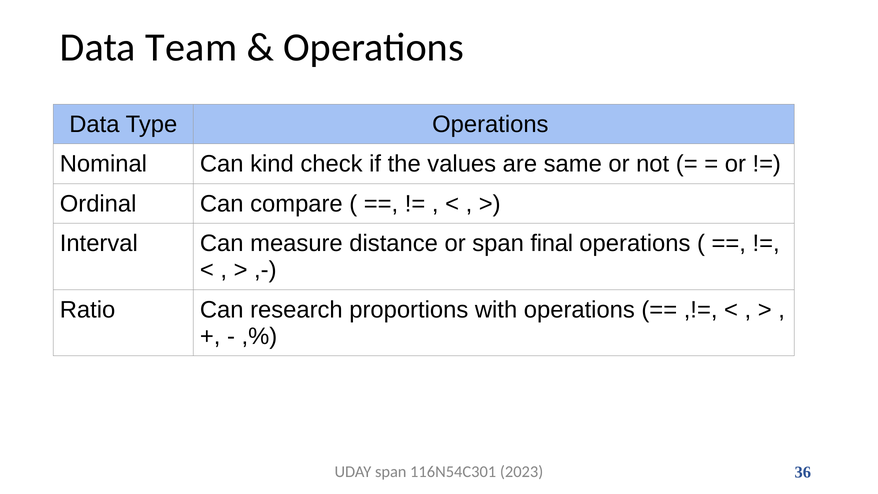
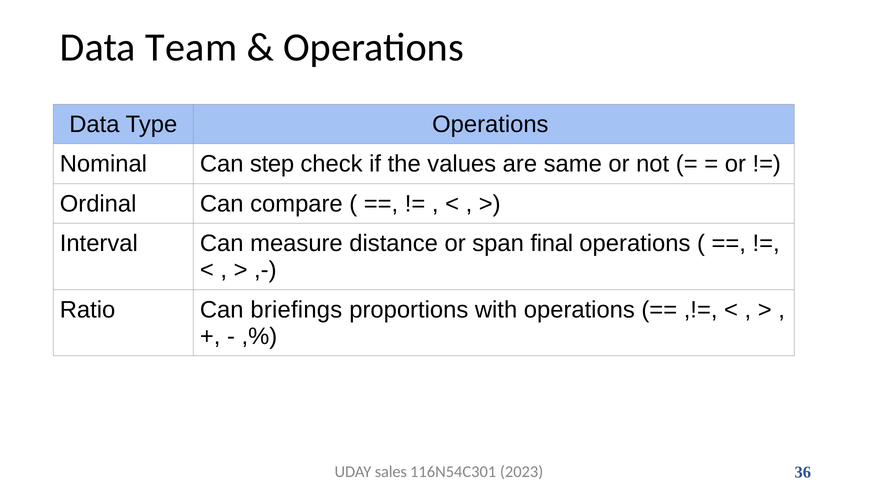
kind: kind -> step (272, 164)
research: research -> briefings (296, 310)
UDAY span: span -> sales (391, 472)
